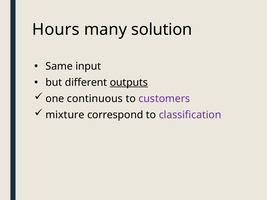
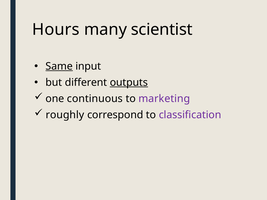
solution: solution -> scientist (162, 30)
Same underline: none -> present (59, 66)
customers: customers -> marketing (164, 99)
mixture: mixture -> roughly (65, 115)
